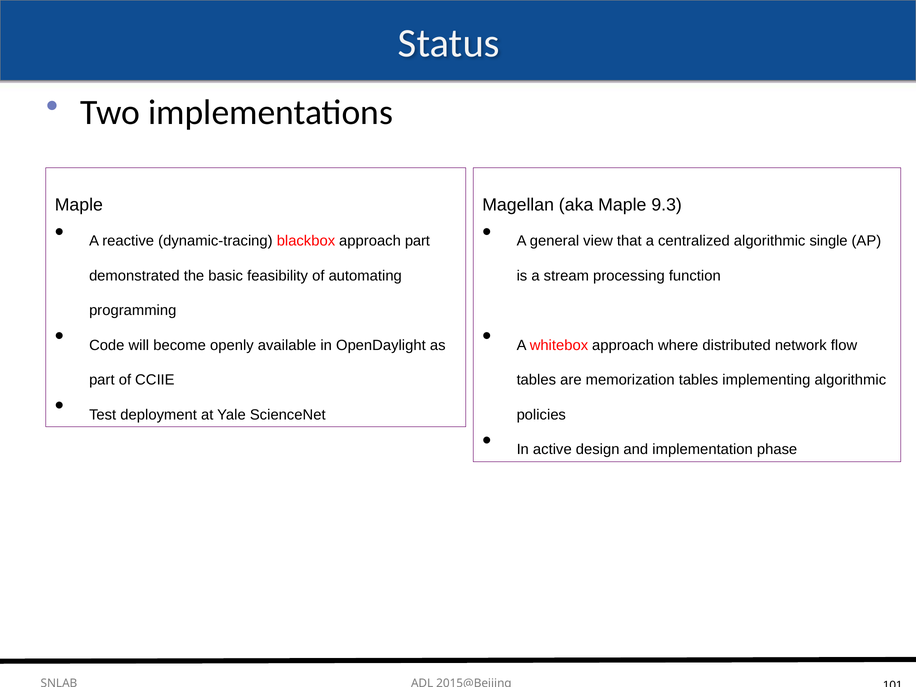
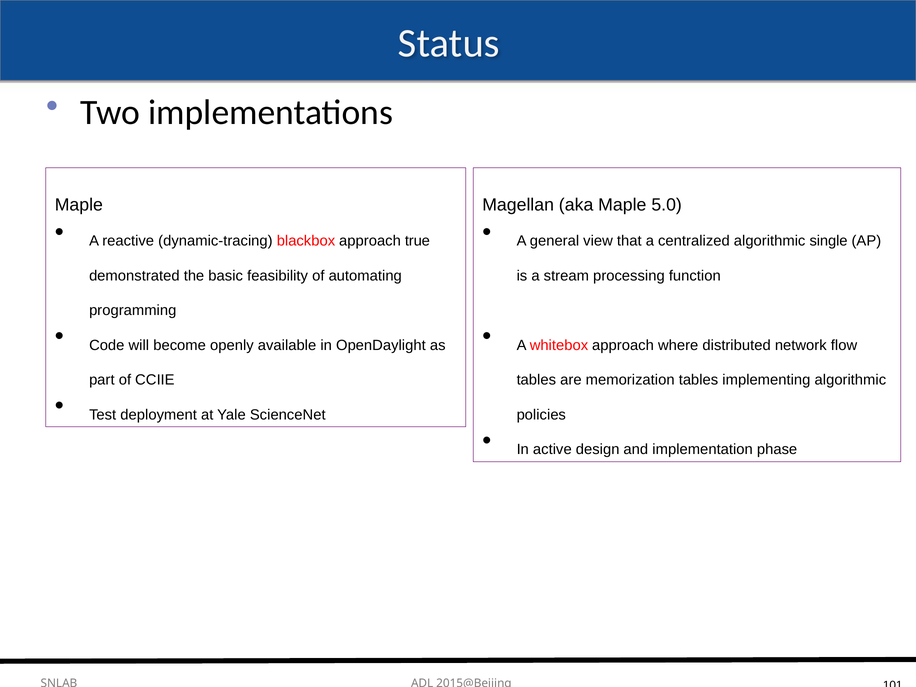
9.3: 9.3 -> 5.0 (667, 205)
approach part: part -> true (417, 241)
